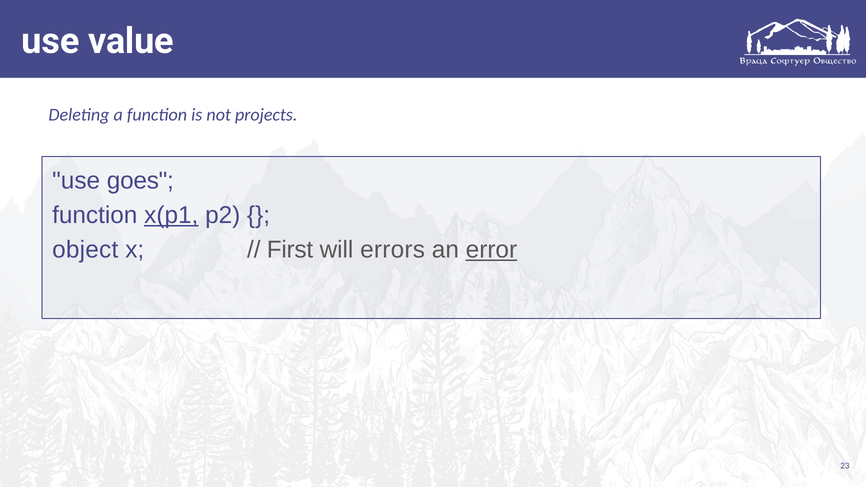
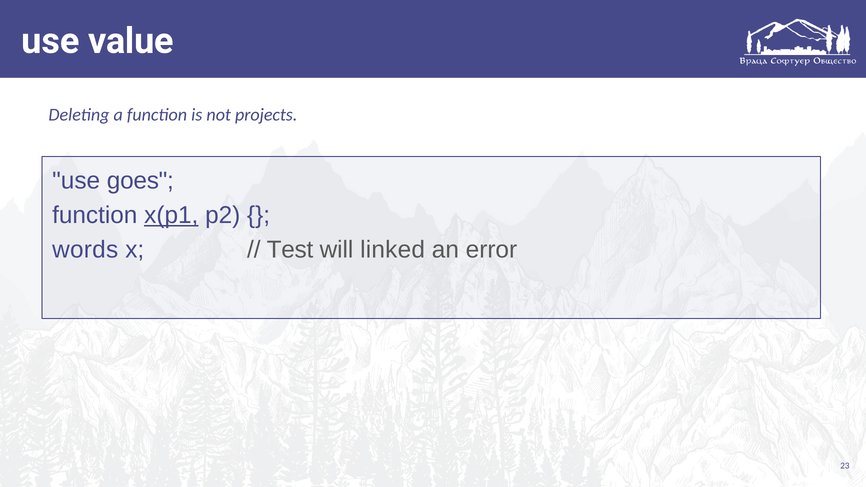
object: object -> words (85, 250)
First: First -> Test (290, 250)
errors: errors -> linked (393, 250)
error underline: present -> none (491, 250)
